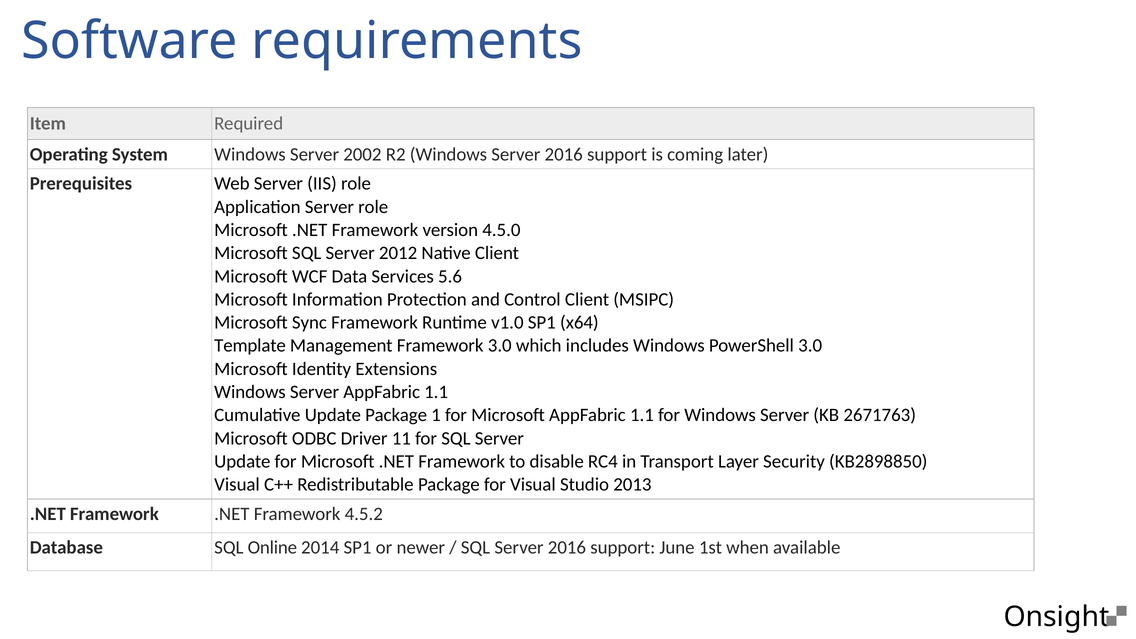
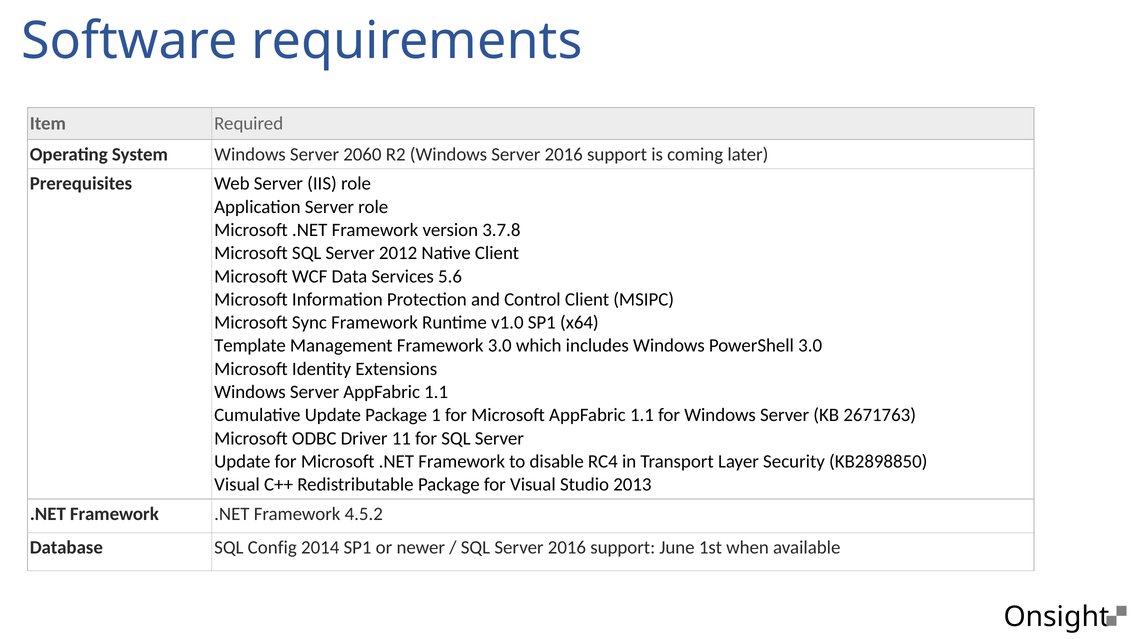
2002: 2002 -> 2060 (362, 154)
4.5.0: 4.5.0 -> 3.7.8 (501, 230)
Online: Online -> Config (272, 548)
